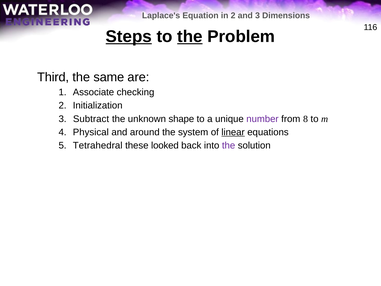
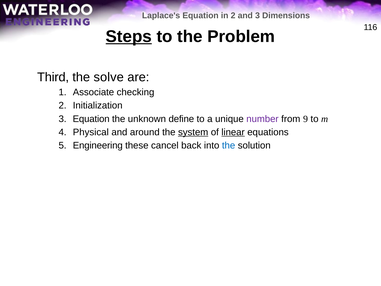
the underline: present -> none (190, 36)
same: same -> solve (109, 77)
3 Subtract: Subtract -> Equation (91, 119)
shape: shape -> define (181, 119)
8: 8 -> 9 (306, 119)
system underline: none -> present (193, 132)
Tetrahedral: Tetrahedral -> Engineering (98, 145)
looked: looked -> cancel (165, 145)
the colour: purple -> blue (229, 145)
